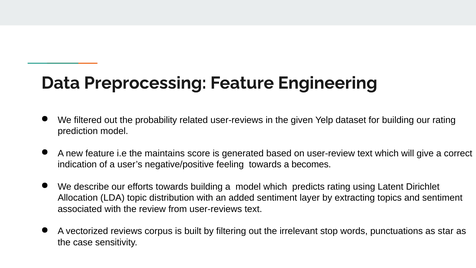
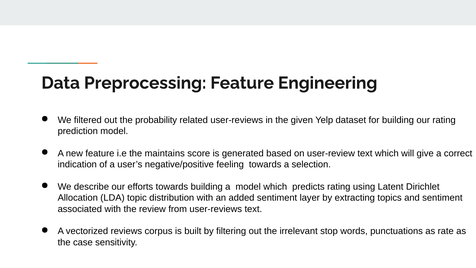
becomes: becomes -> selection (311, 164)
star: star -> rate (446, 231)
